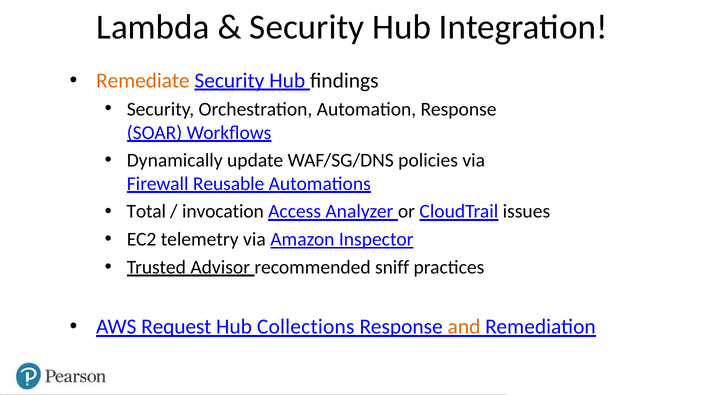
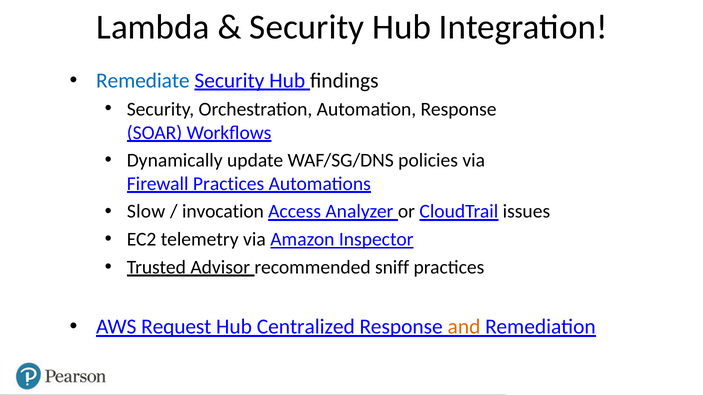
Remediate colour: orange -> blue (143, 81)
Firewall Reusable: Reusable -> Practices (229, 184)
Total: Total -> Slow (146, 212)
Collections: Collections -> Centralized (306, 327)
